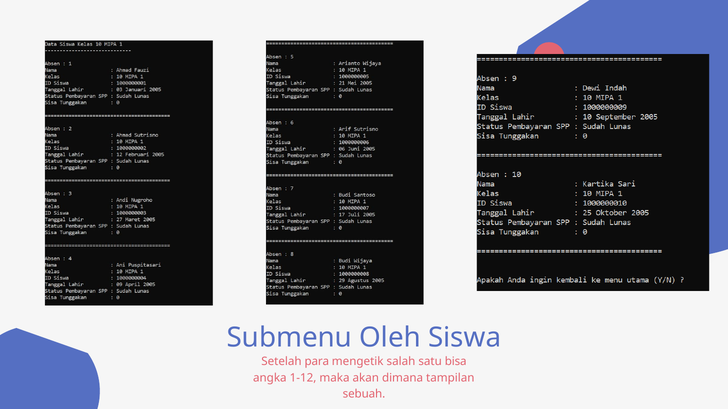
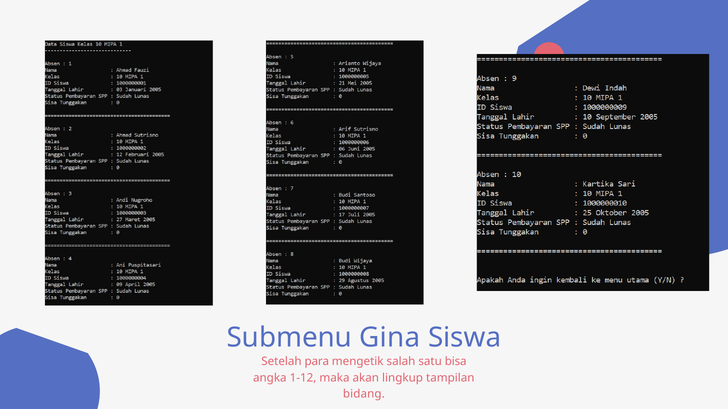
Oleh: Oleh -> Gina (390, 338)
dimana: dimana -> lingkup (403, 378)
sebuah: sebuah -> bidang (364, 395)
